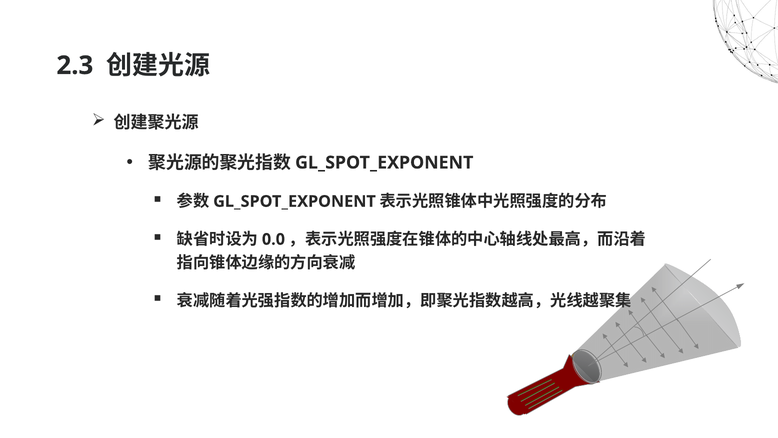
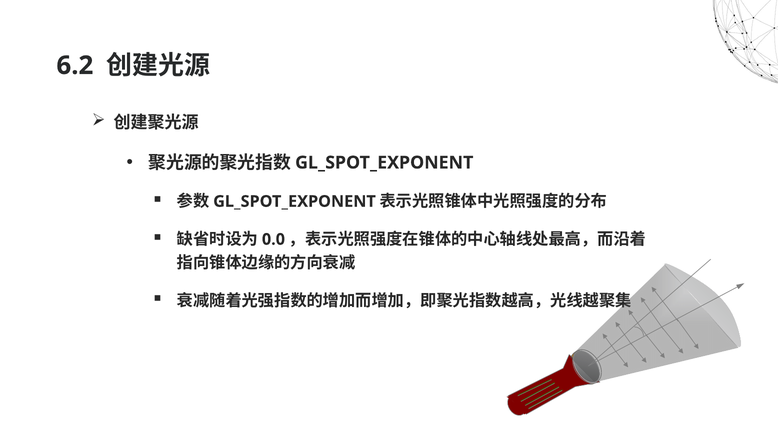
2.3: 2.3 -> 6.2 (75, 65)
